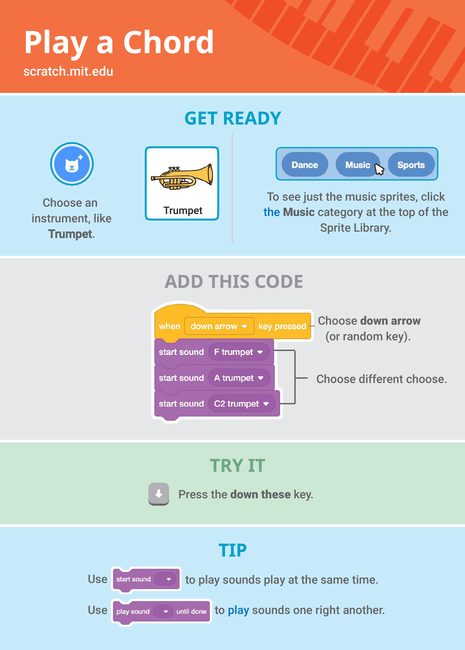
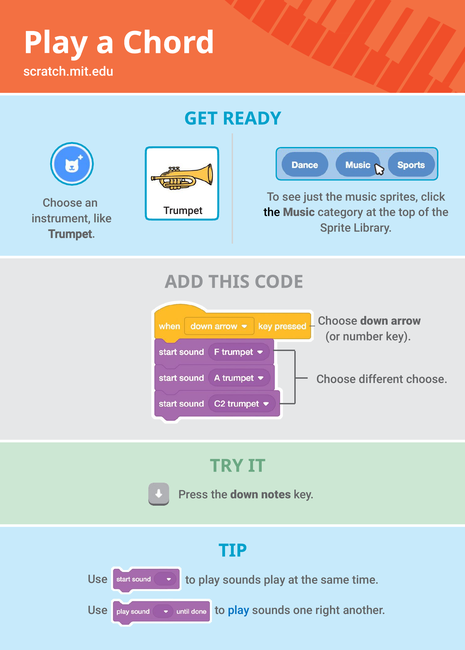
the colour: blue -> black (272, 213)
random: random -> number (363, 337)
these: these -> notes (276, 495)
